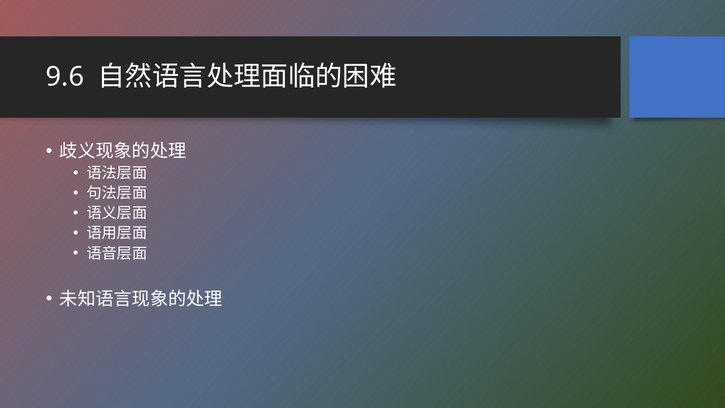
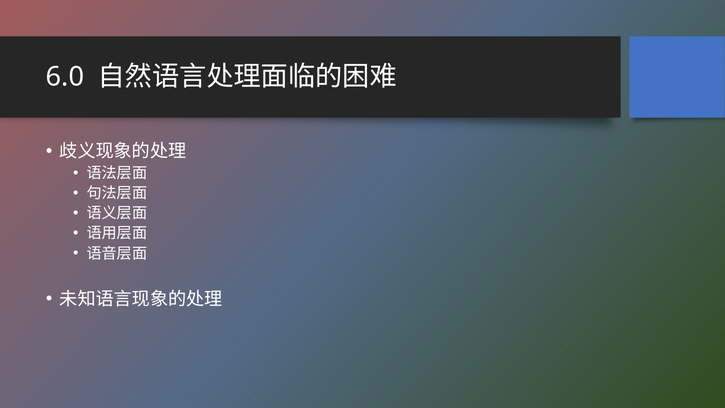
9.6: 9.6 -> 6.0 (65, 77)
